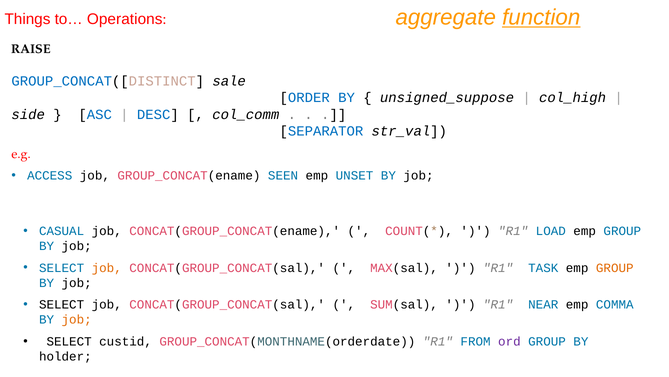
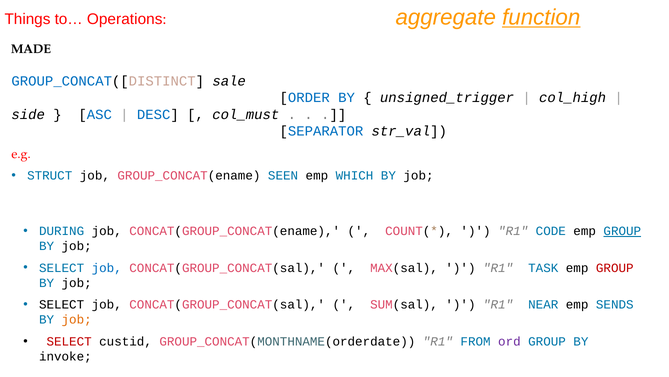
RAISE: RAISE -> MADE (31, 49)
unsigned_suppose: unsigned_suppose -> unsigned_trigger (447, 98)
col_comm: col_comm -> col_must (246, 114)
ACCESS: ACCESS -> STRUCT (50, 175)
UNSET: UNSET -> WHICH (355, 175)
CASUAL: CASUAL -> DURING (62, 231)
LOAD: LOAD -> CODE (551, 231)
GROUP underline: none -> present (622, 231)
job colour: orange -> blue (107, 267)
GROUP colour: orange -> red (615, 267)
COMMA: COMMA -> SENDS (615, 304)
SELECT colour: black -> red (69, 341)
holder: holder -> invoke (65, 356)
